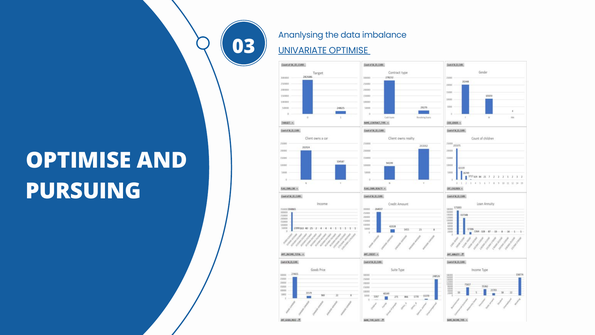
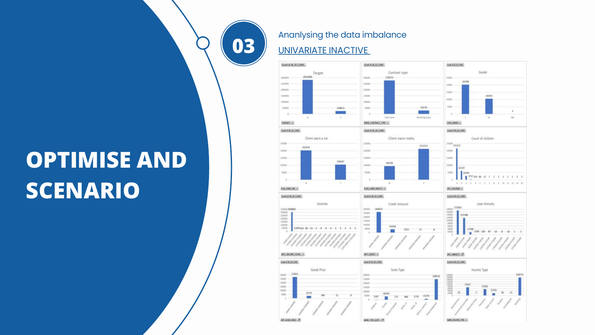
UNIVARIATE OPTIMISE: OPTIMISE -> INACTIVE (349, 50)
PURSUING: PURSUING -> SCENARIO (83, 191)
